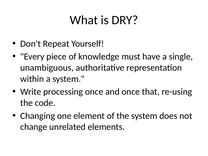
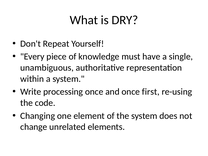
that: that -> first (151, 92)
